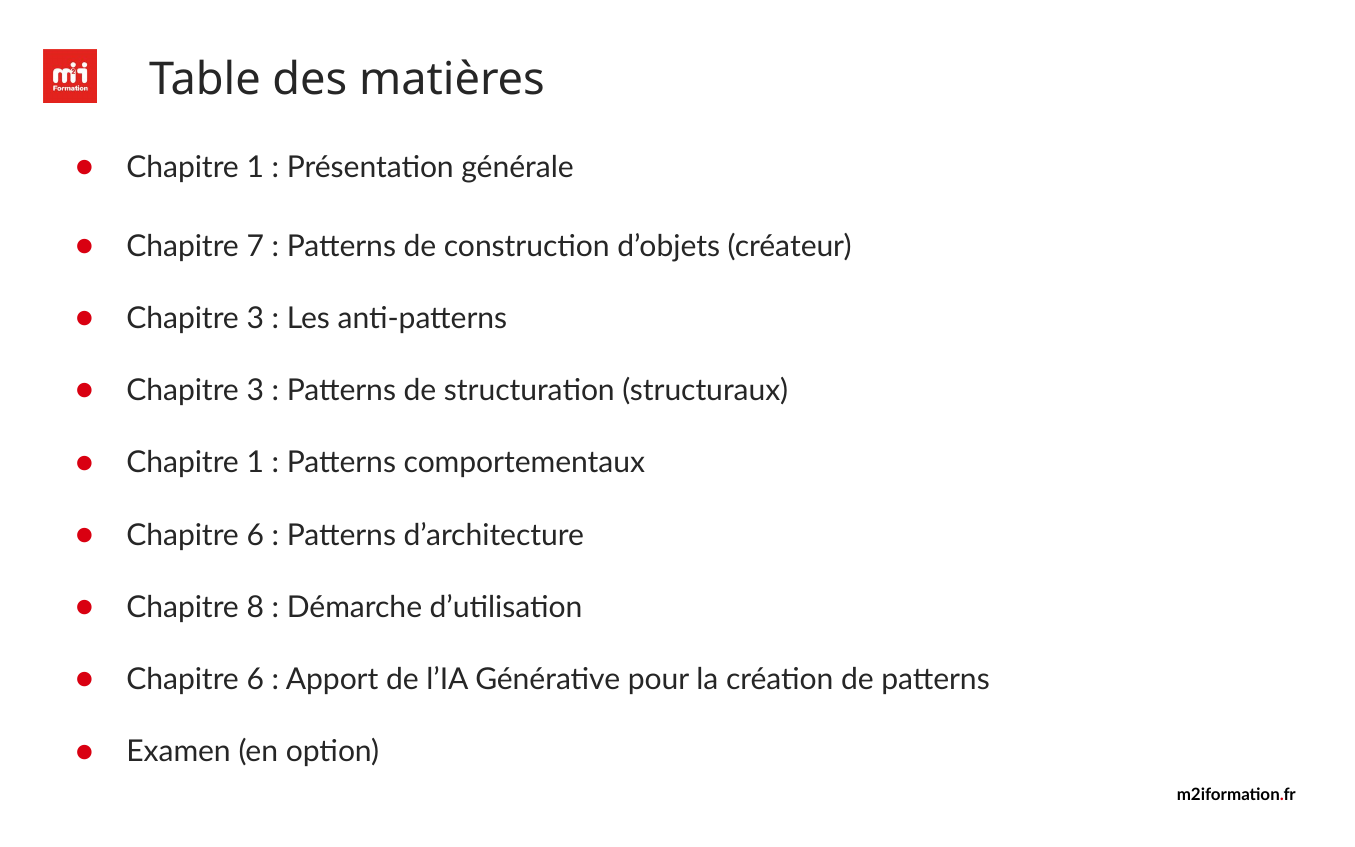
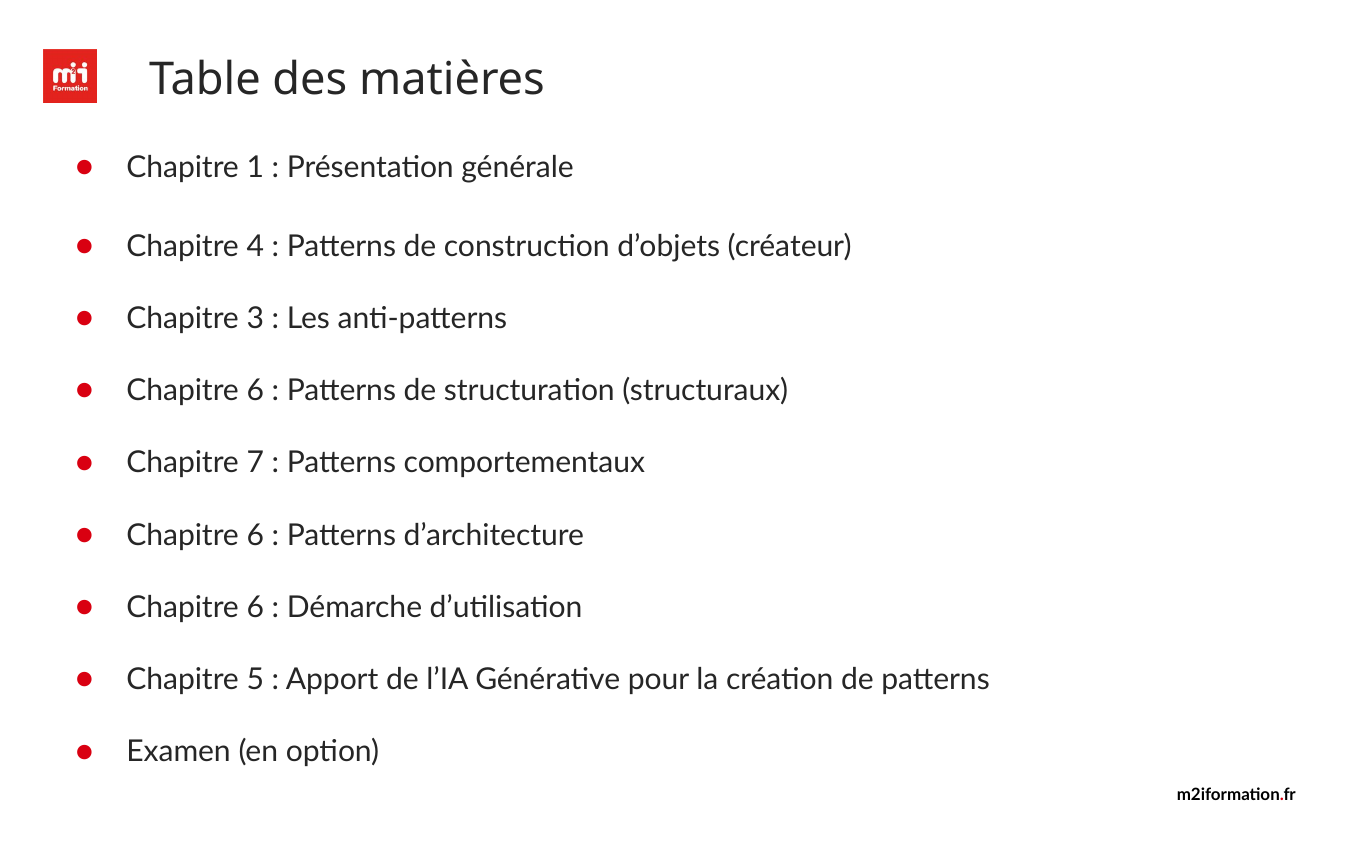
7: 7 -> 4 (255, 246)
3: 3 -> 6 (255, 391)
1: 1 -> 7 (255, 463)
8: 8 -> 6 (255, 607)
6: 6 -> 5 (255, 680)
